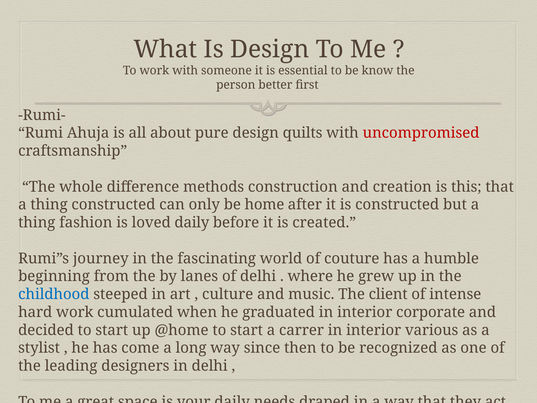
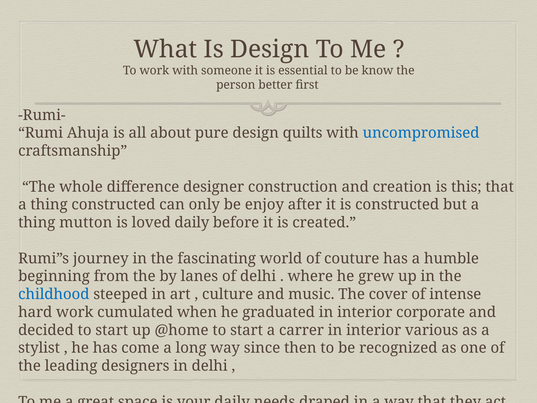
uncompromised colour: red -> blue (421, 133)
methods: methods -> designer (214, 187)
home: home -> enjoy (264, 205)
fashion: fashion -> mutton (86, 222)
client: client -> cover (388, 294)
